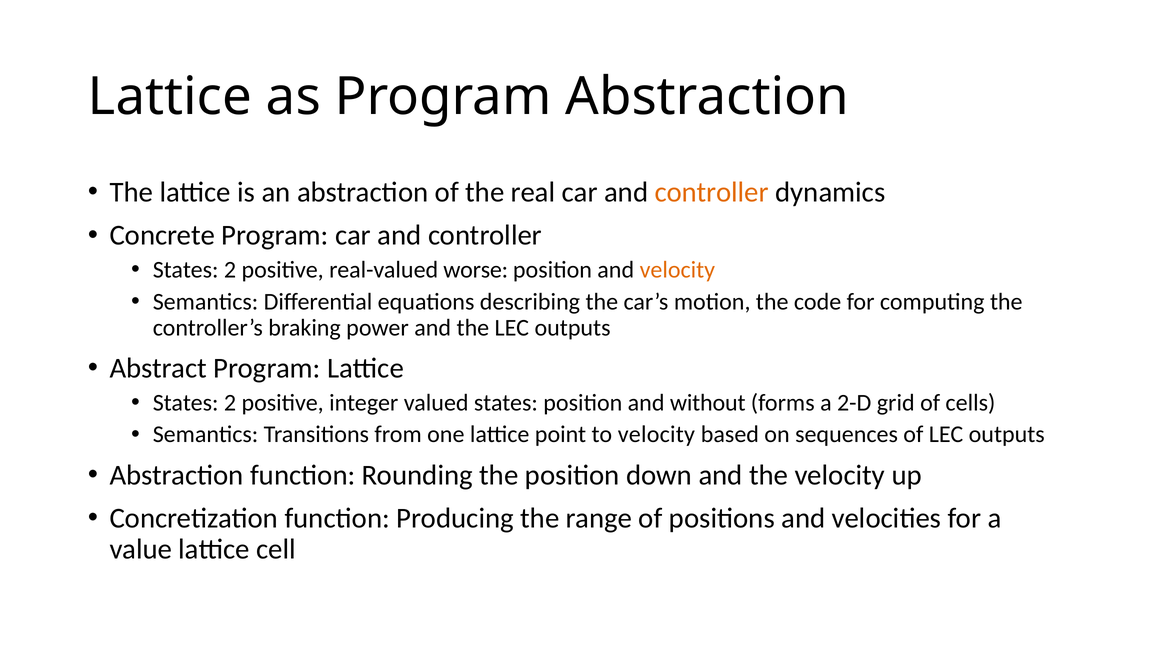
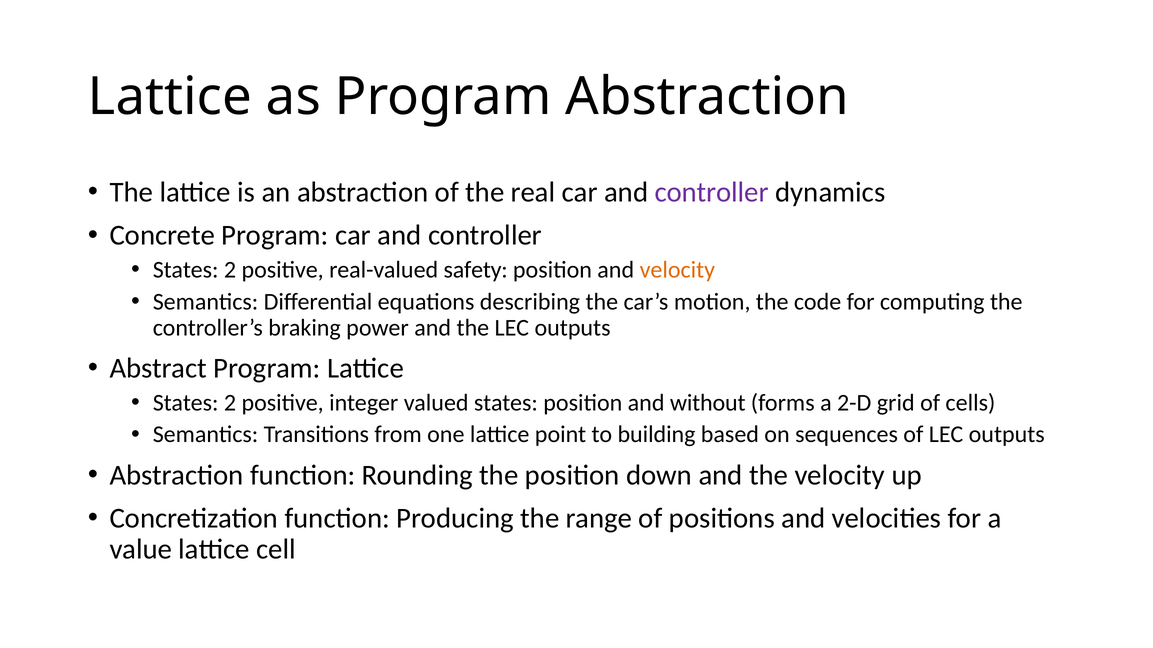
controller colour: orange -> purple (712, 192)
worse: worse -> safety (476, 270)
to velocity: velocity -> building (657, 435)
